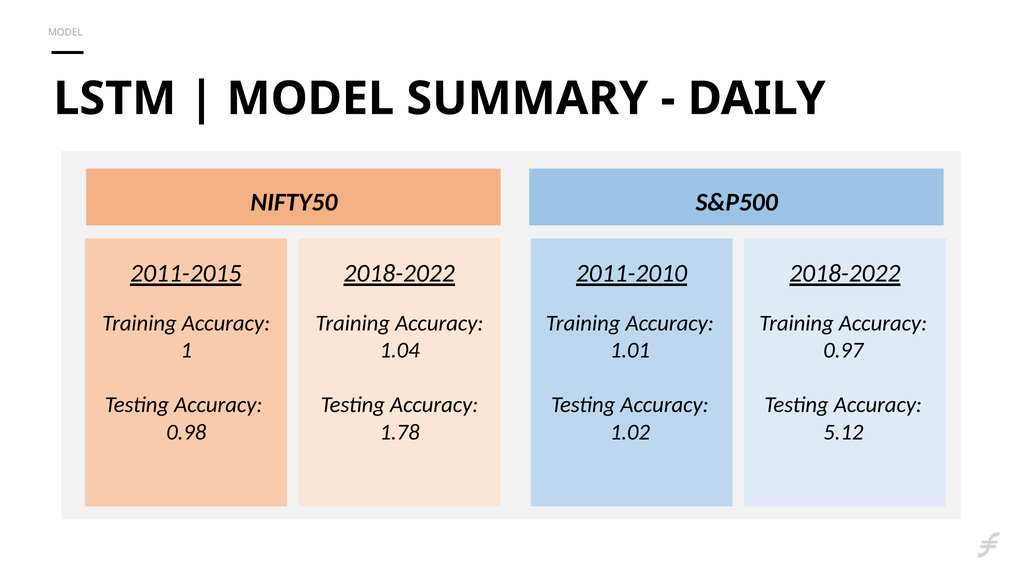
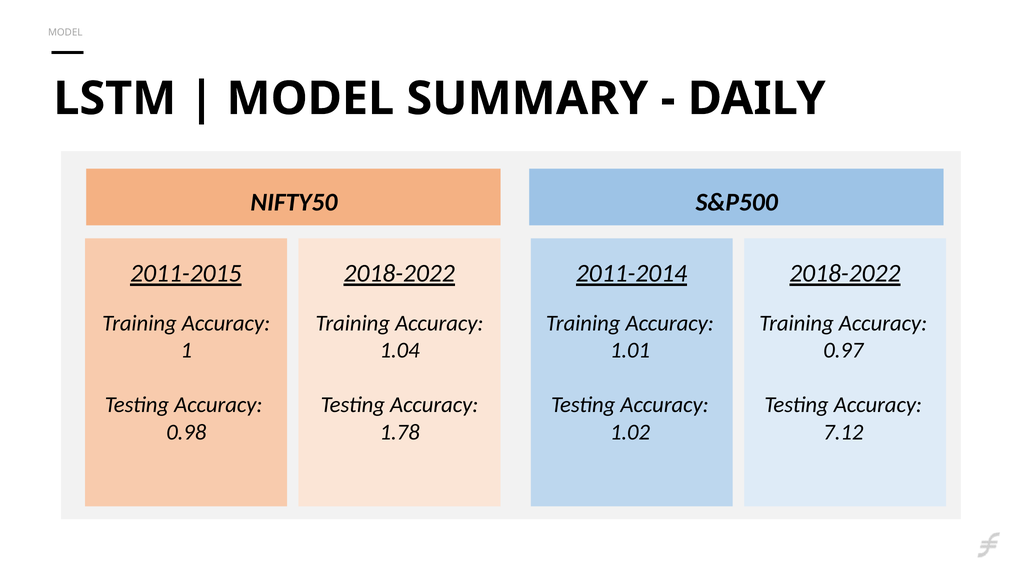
2011-2010: 2011-2010 -> 2011-2014 (632, 273)
5.12: 5.12 -> 7.12 (843, 432)
